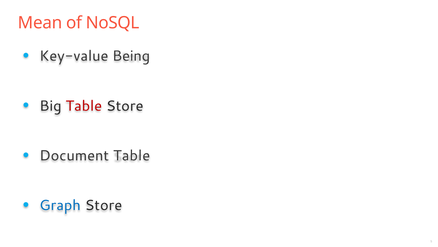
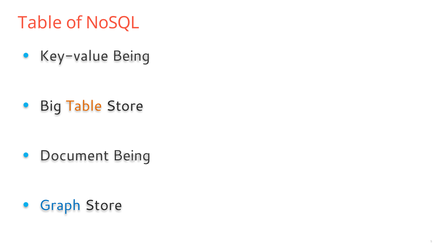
Mean: Mean -> Table (40, 23)
Table colour: red -> orange (84, 106)
Document Table: Table -> Being (132, 155)
